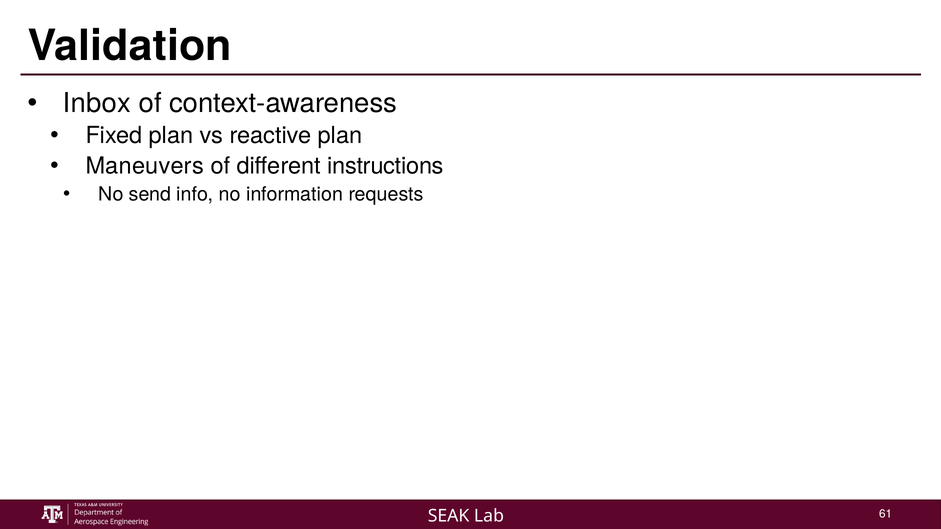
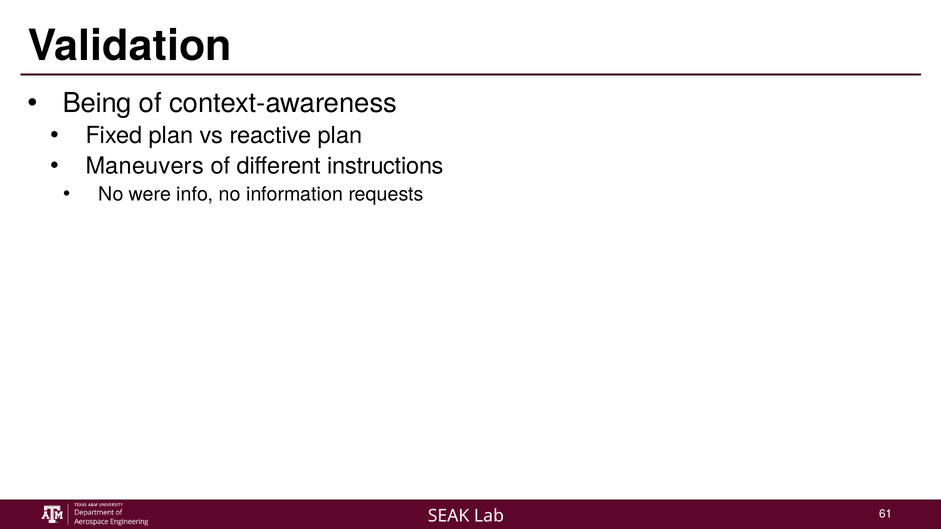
Inbox: Inbox -> Being (97, 103)
send: send -> were (150, 194)
